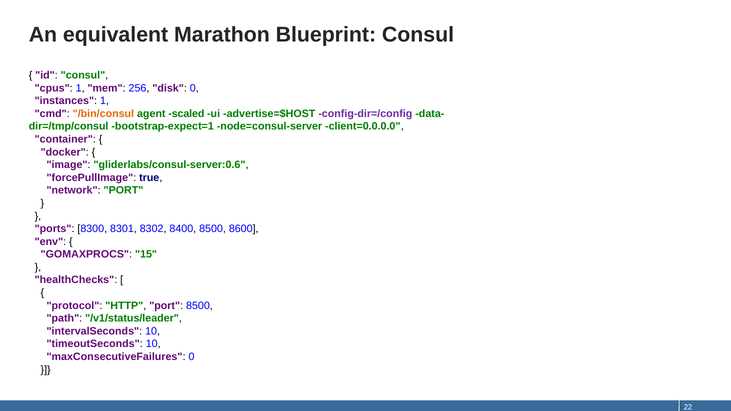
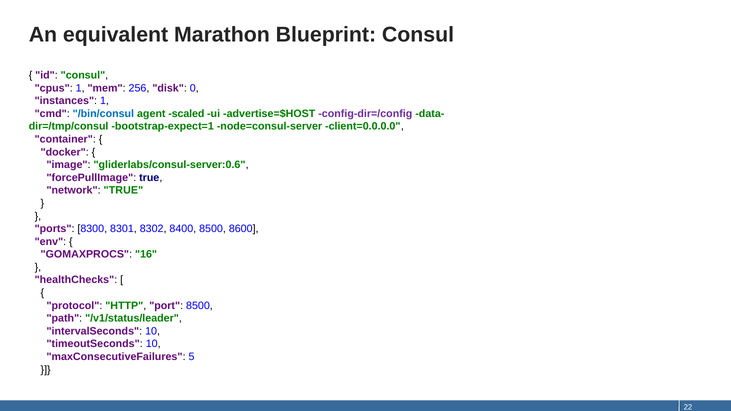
/bin/consul colour: orange -> blue (103, 114)
network PORT: PORT -> TRUE (123, 191)
15: 15 -> 16 (146, 255)
maxConsecutiveFailures 0: 0 -> 5 (192, 357)
